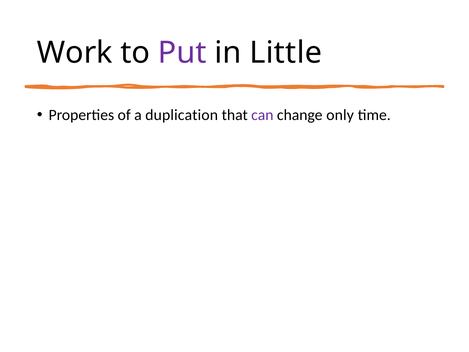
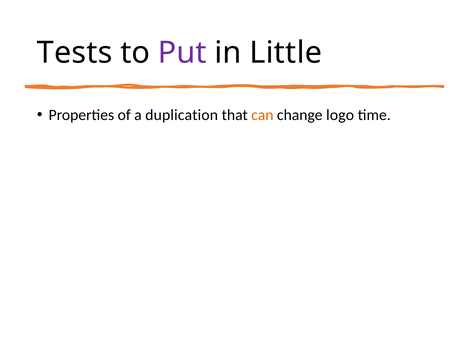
Work: Work -> Tests (75, 53)
can colour: purple -> orange (262, 115)
only: only -> logo (340, 115)
